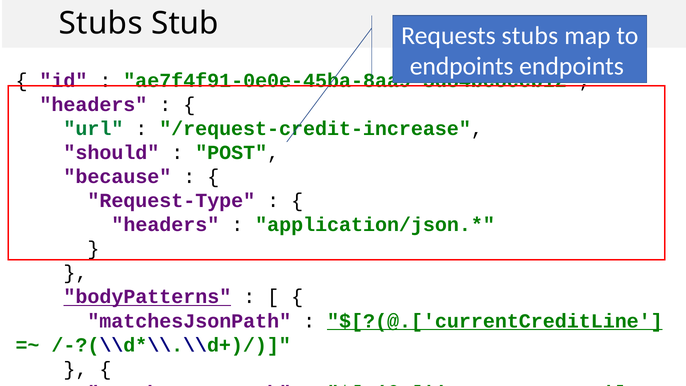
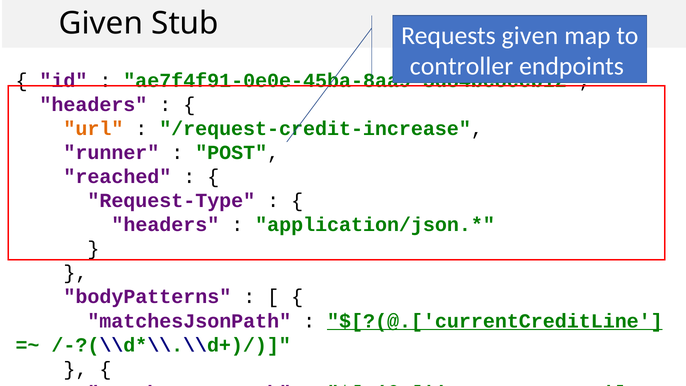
Stubs: Stubs -> Given (101, 23)
Requests stubs: stubs -> given (530, 36)
endpoints: endpoints -> controller (462, 66)
url colour: green -> orange (93, 129)
should: should -> runner (111, 153)
because: because -> reached (117, 177)
bodyPatterns underline: present -> none (147, 297)
